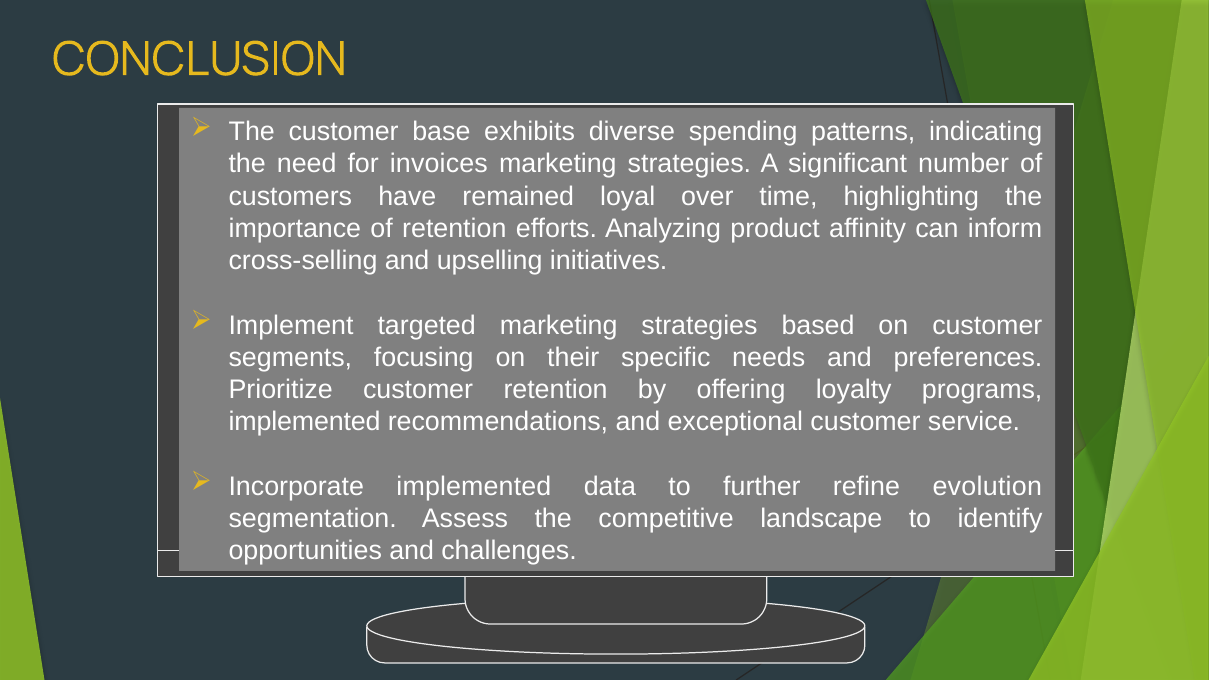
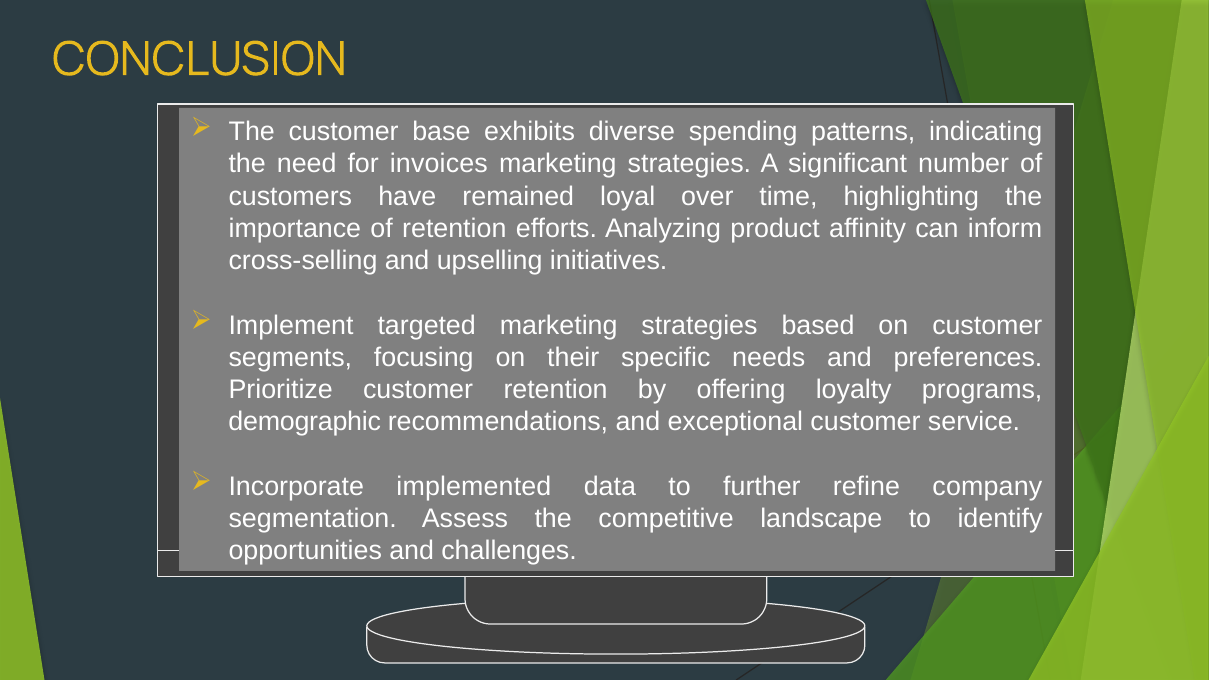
implemented: implemented -> demographic (305, 422)
evolution: evolution -> company (987, 486)
